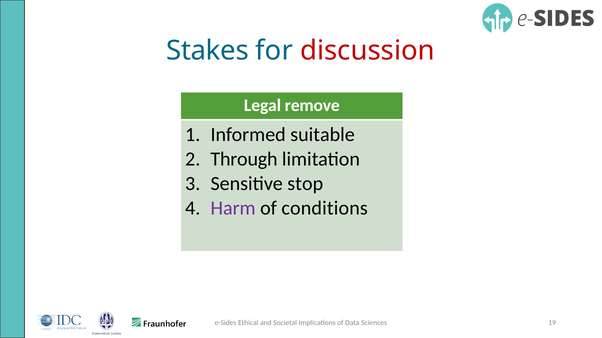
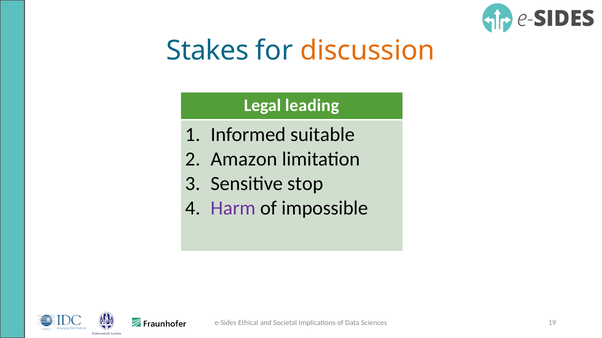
discussion colour: red -> orange (368, 51)
remove: remove -> leading (312, 106)
Through: Through -> Amazon (244, 159)
conditions: conditions -> impossible (325, 208)
